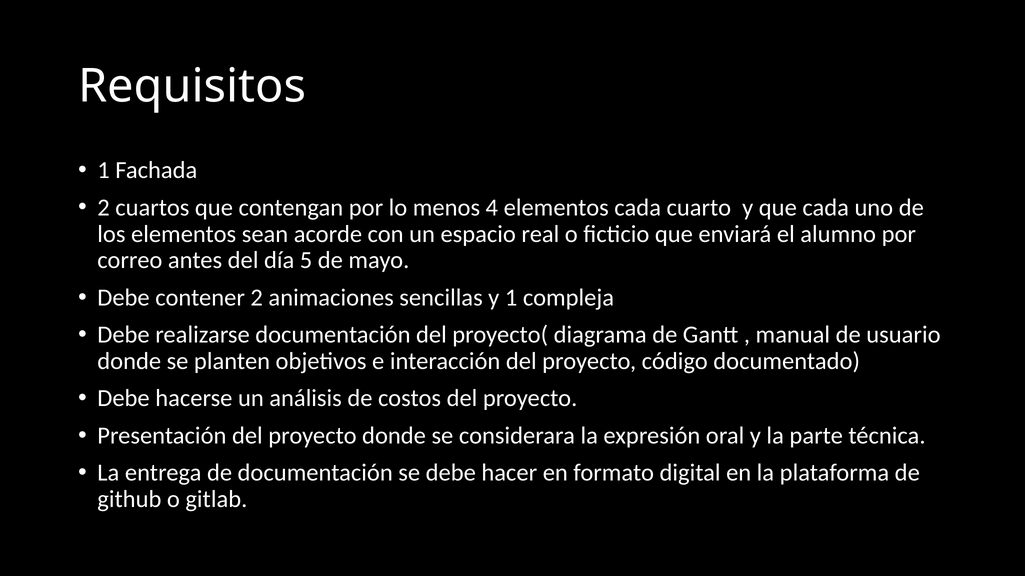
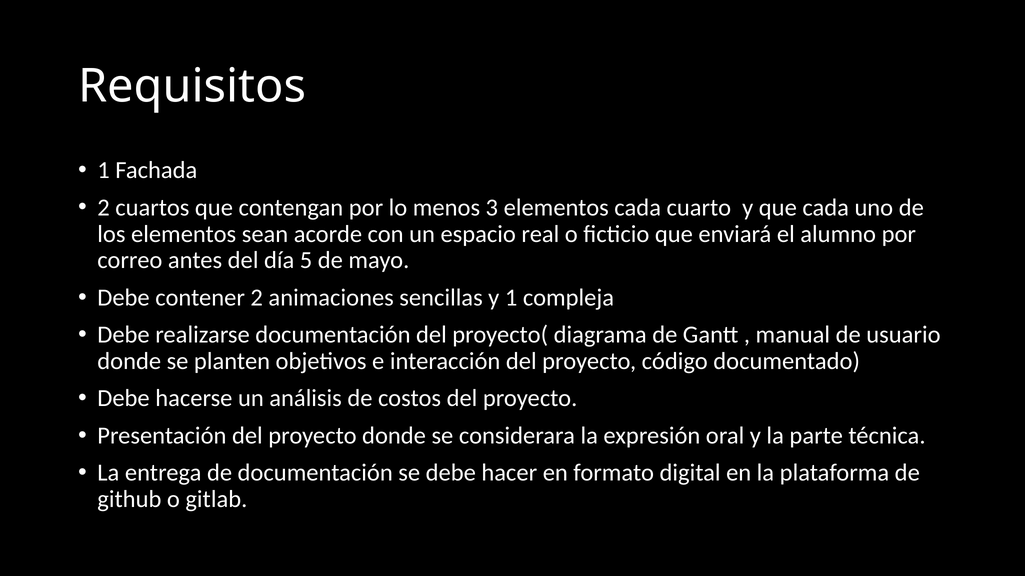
4: 4 -> 3 (492, 208)
